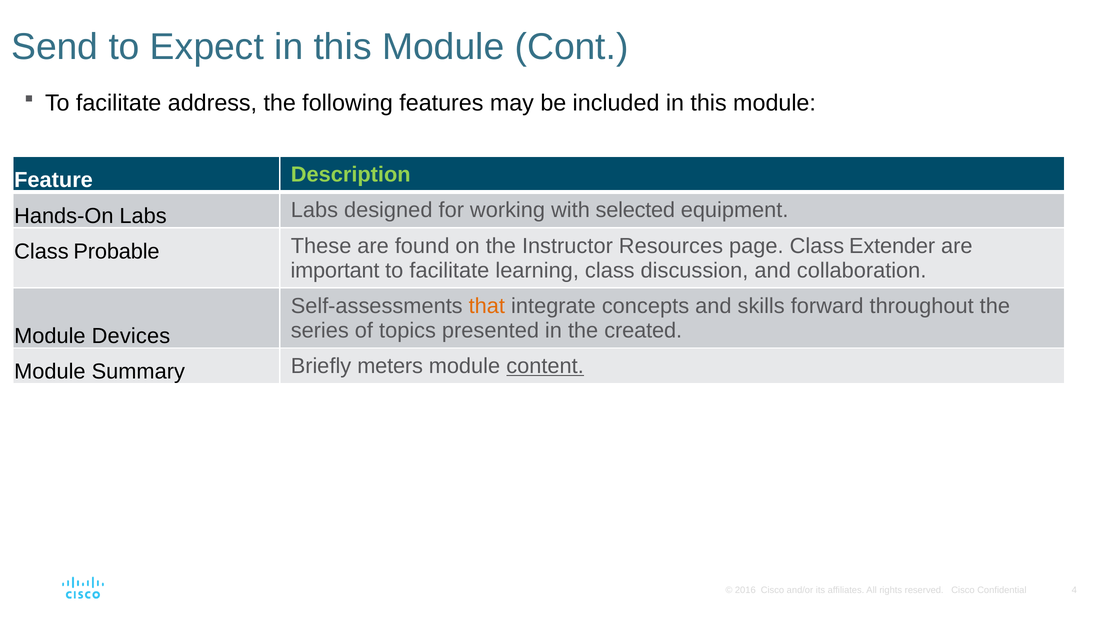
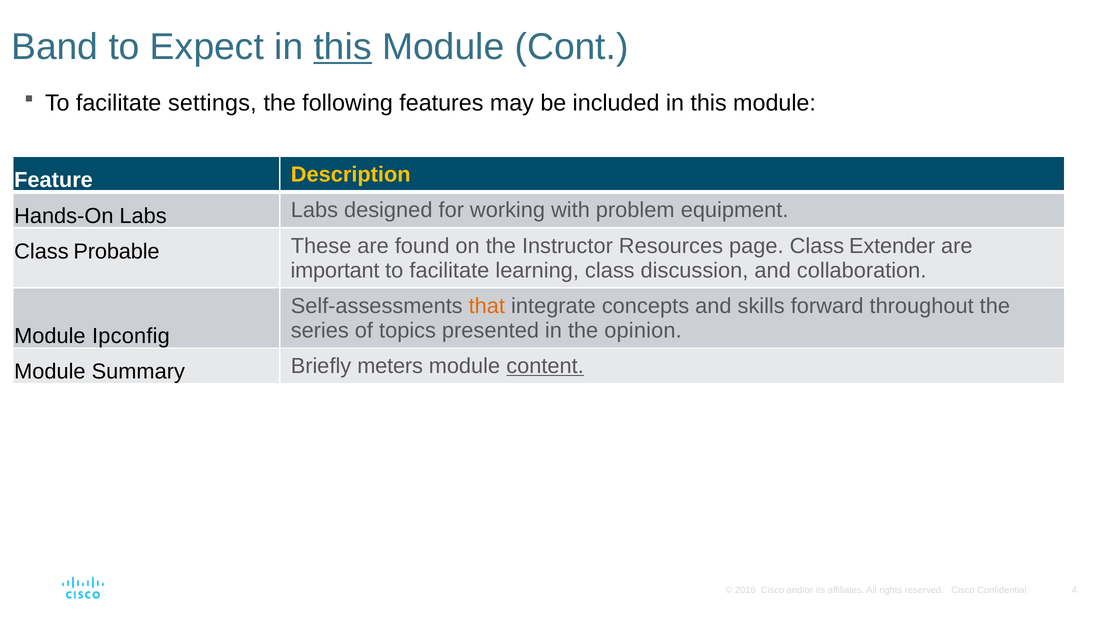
Send: Send -> Band (55, 47)
this underline: none -> present (343, 47)
address: address -> settings (212, 103)
Description colour: light green -> yellow (351, 175)
selected: selected -> problem (635, 210)
created: created -> opinion (643, 331)
Devices: Devices -> Ipconfig (131, 336)
